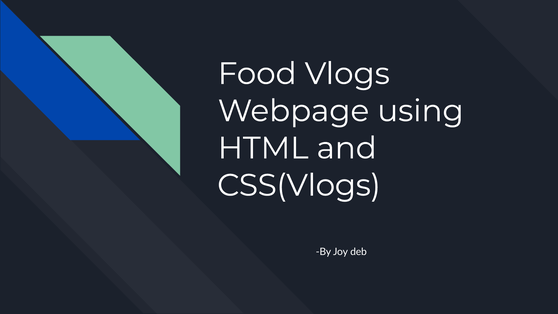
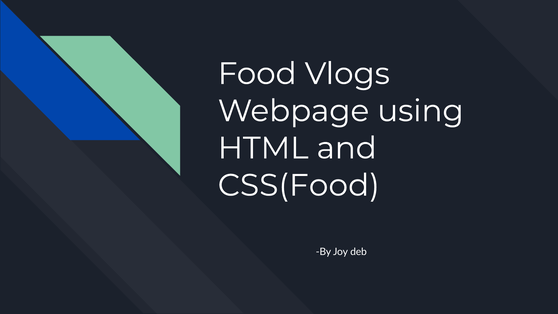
CSS(Vlogs: CSS(Vlogs -> CSS(Food (299, 185)
